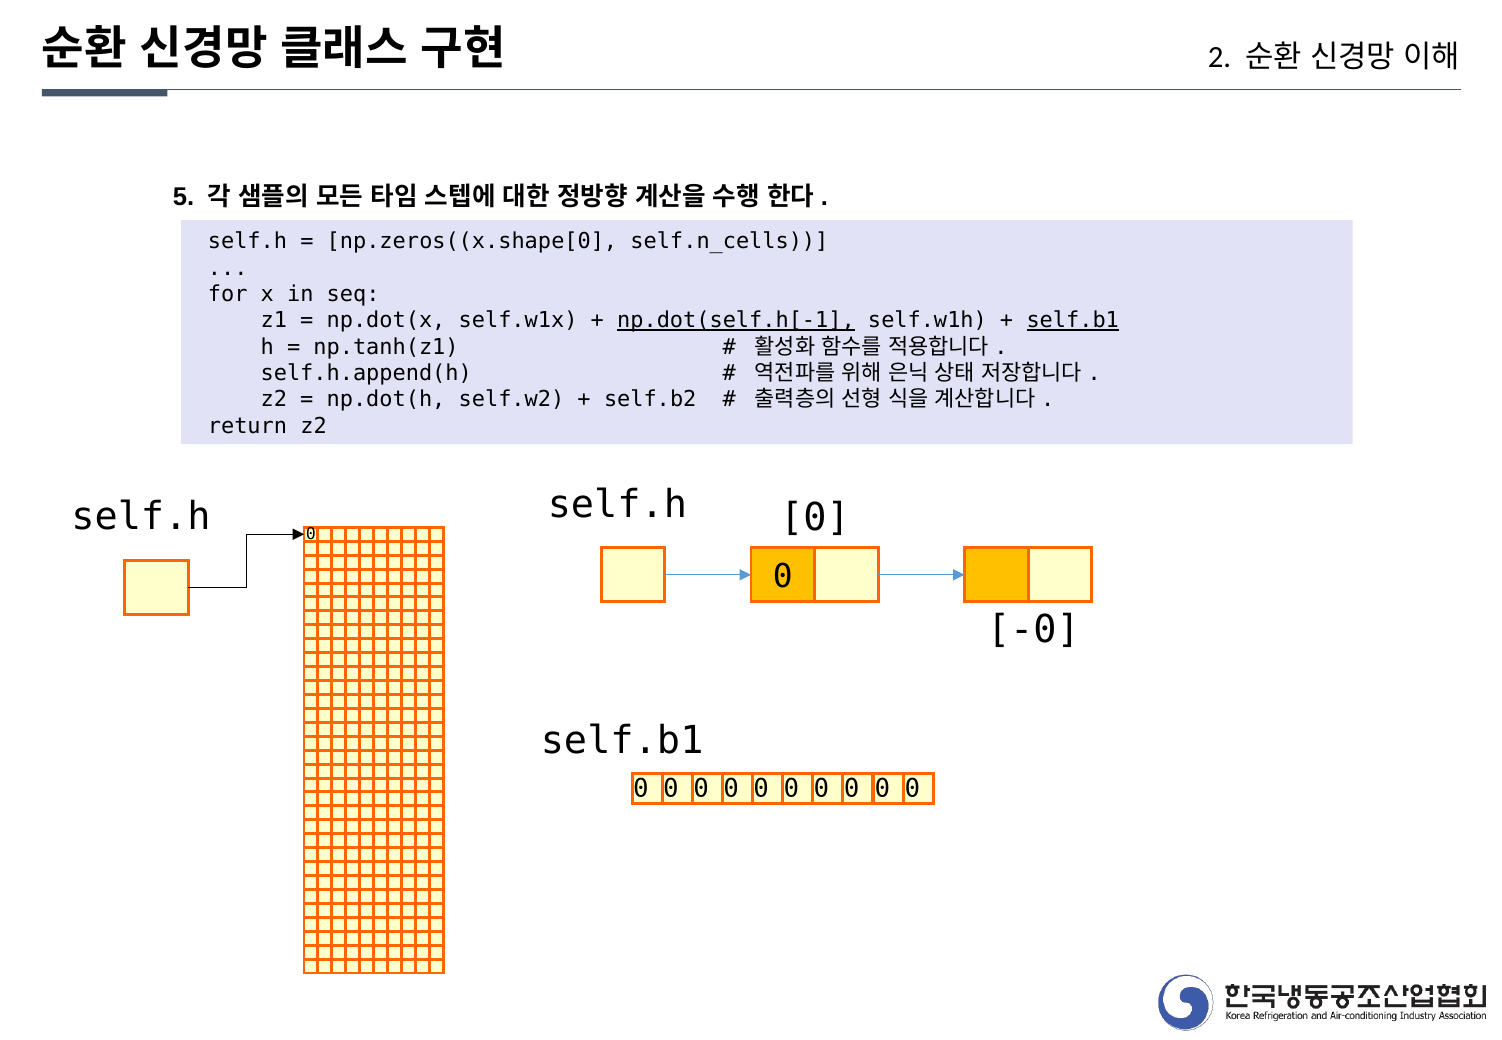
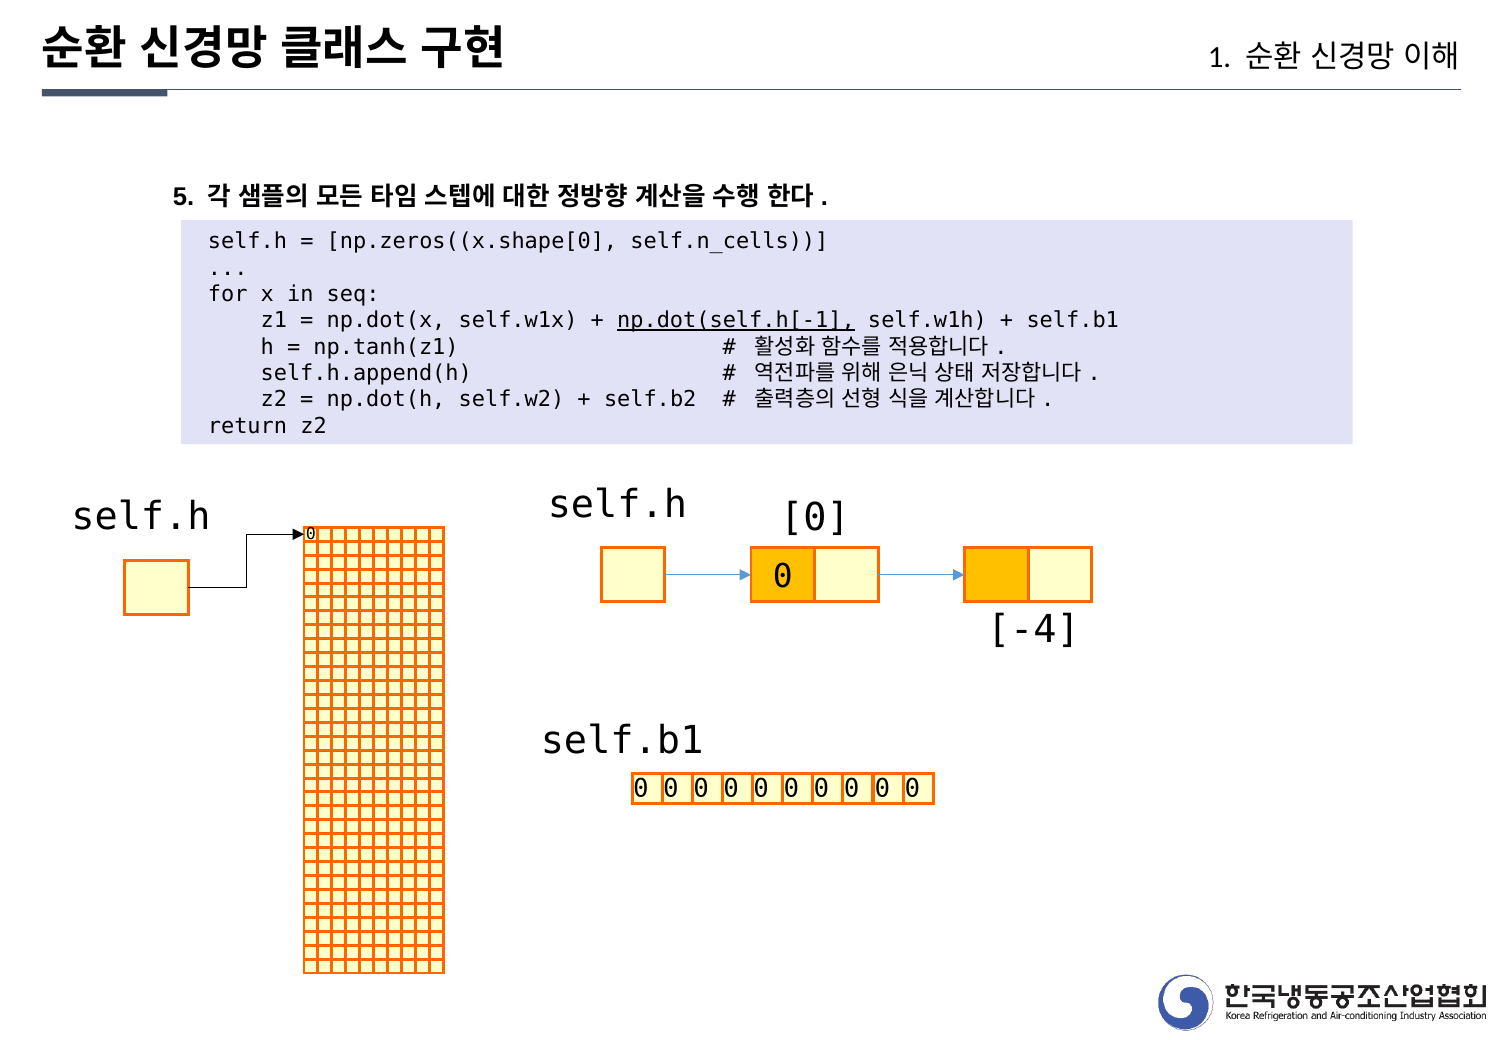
2: 2 -> 1 (1219, 57)
self.b1 underline: present -> none (1073, 320)
-0: -0 -> -4 (1033, 630)
